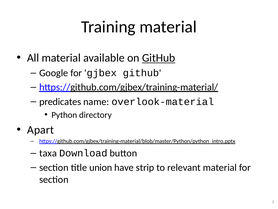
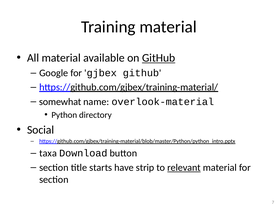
predicates: predicates -> somewhat (60, 101)
Apart: Apart -> Social (41, 130)
union: union -> starts (101, 167)
relevant underline: none -> present (184, 167)
